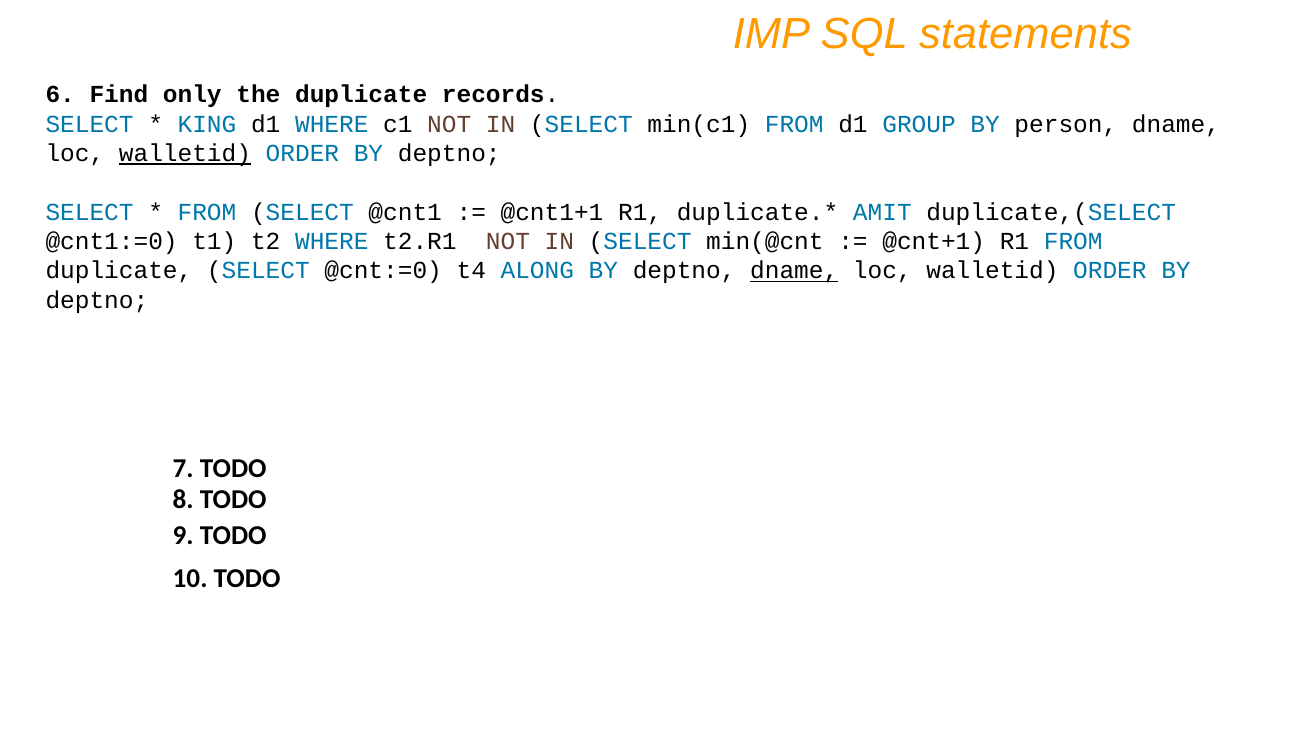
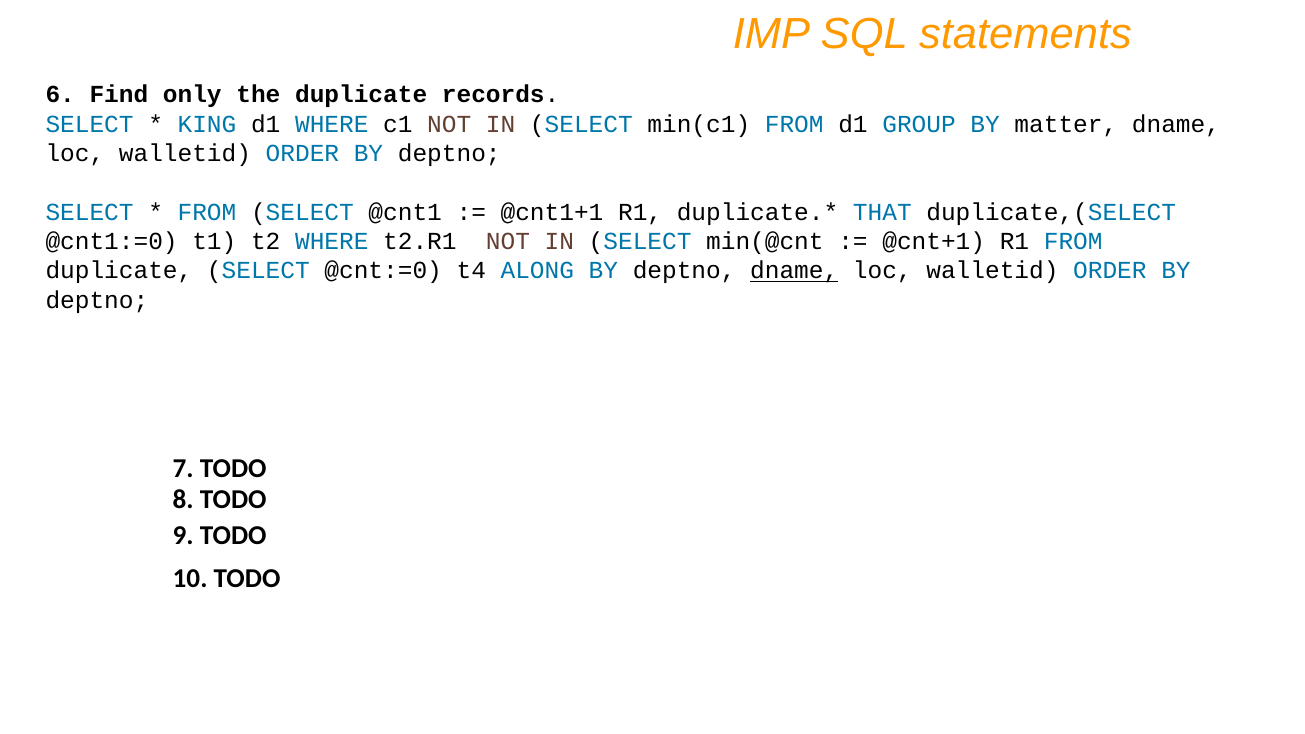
person: person -> matter (1066, 124)
walletid underline: present -> none (185, 153)
AMIT: AMIT -> THAT (882, 212)
